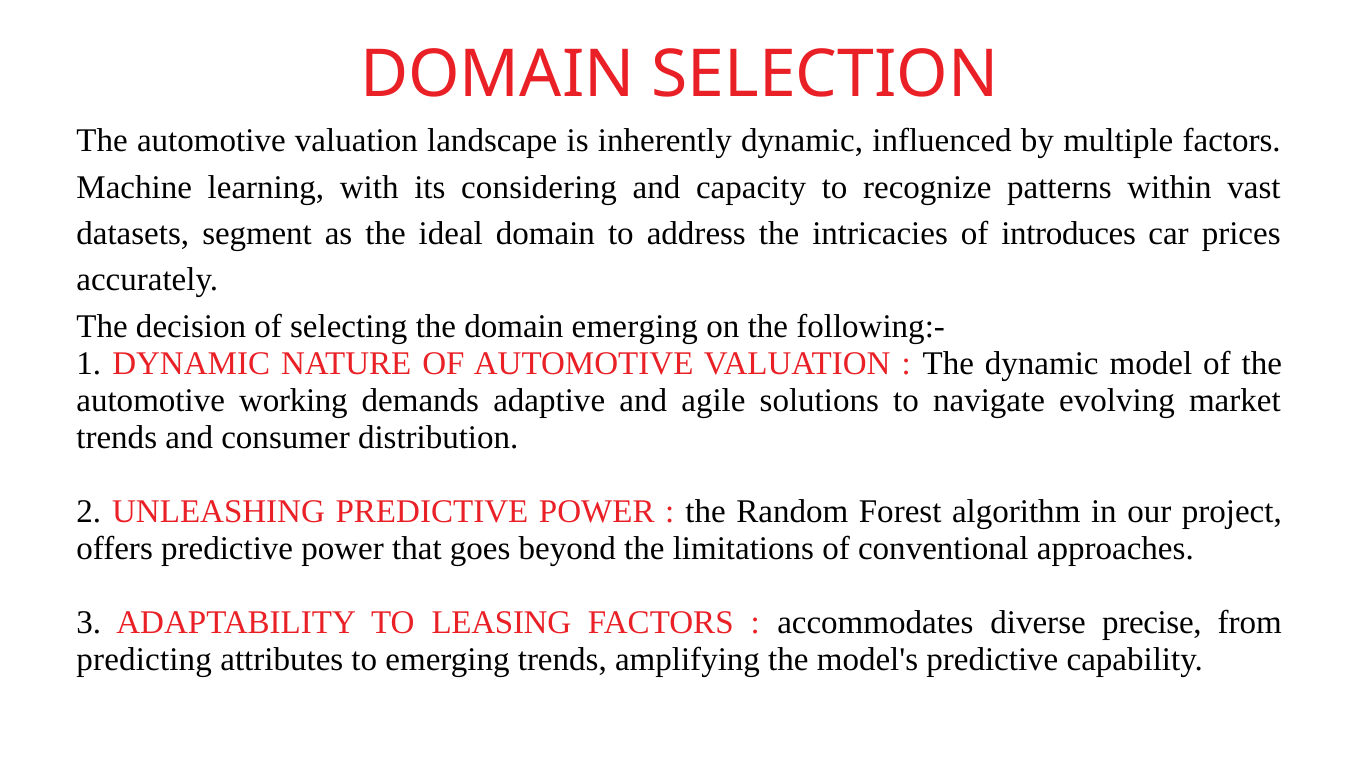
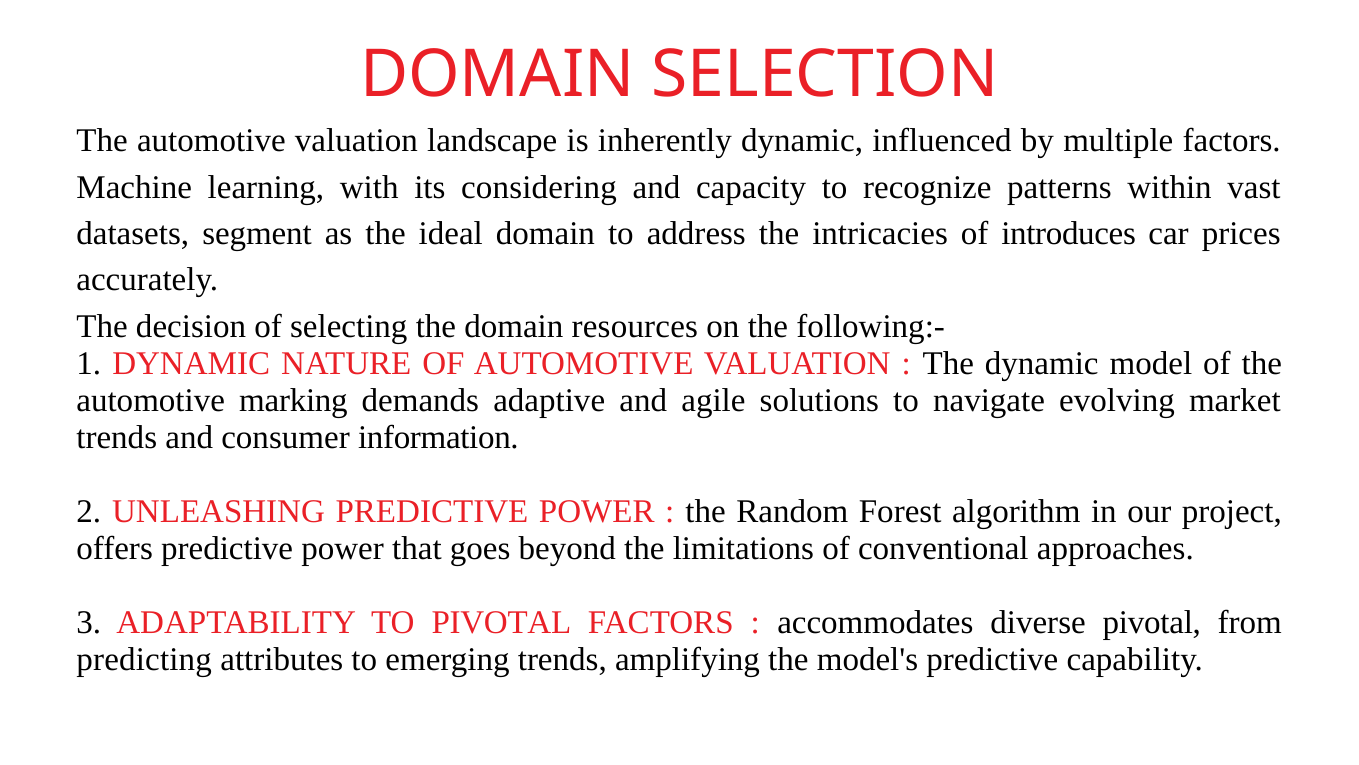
domain emerging: emerging -> resources (635, 326)
working: working -> marking (293, 400)
distribution: distribution -> information (438, 437)
TO LEASING: LEASING -> PIVOTAL (501, 622)
diverse precise: precise -> pivotal (1152, 622)
